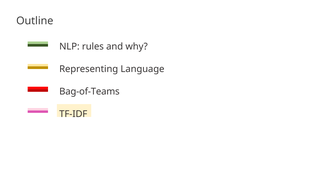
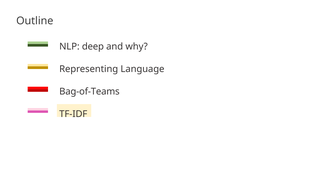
rules: rules -> deep (93, 47)
